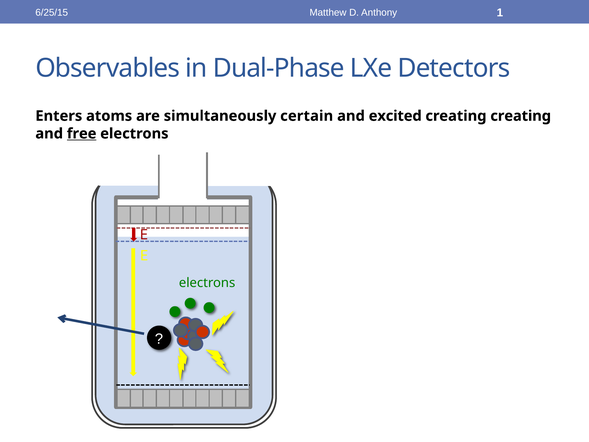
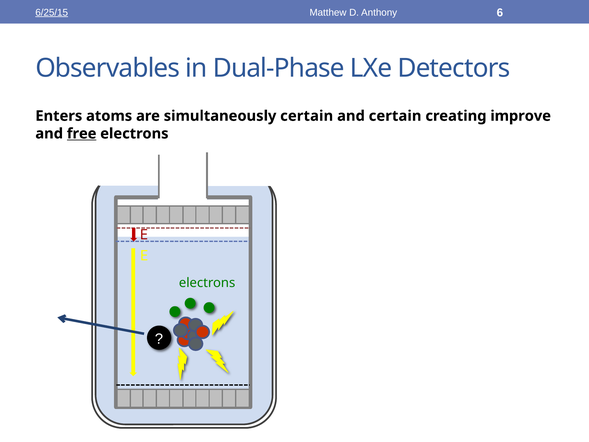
6/25/15 underline: none -> present (52, 12)
1: 1 -> 6 (500, 13)
and excited: excited -> certain (395, 116)
creating creating: creating -> improve (521, 116)
